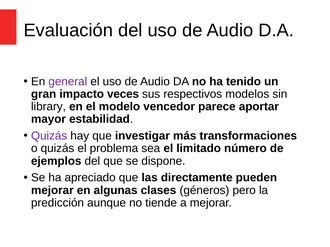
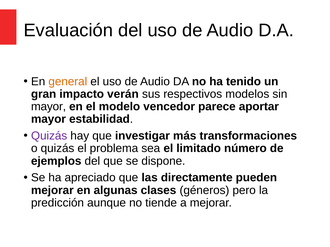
general colour: purple -> orange (68, 82)
veces: veces -> verán (123, 94)
library: library -> mayor (49, 107)
